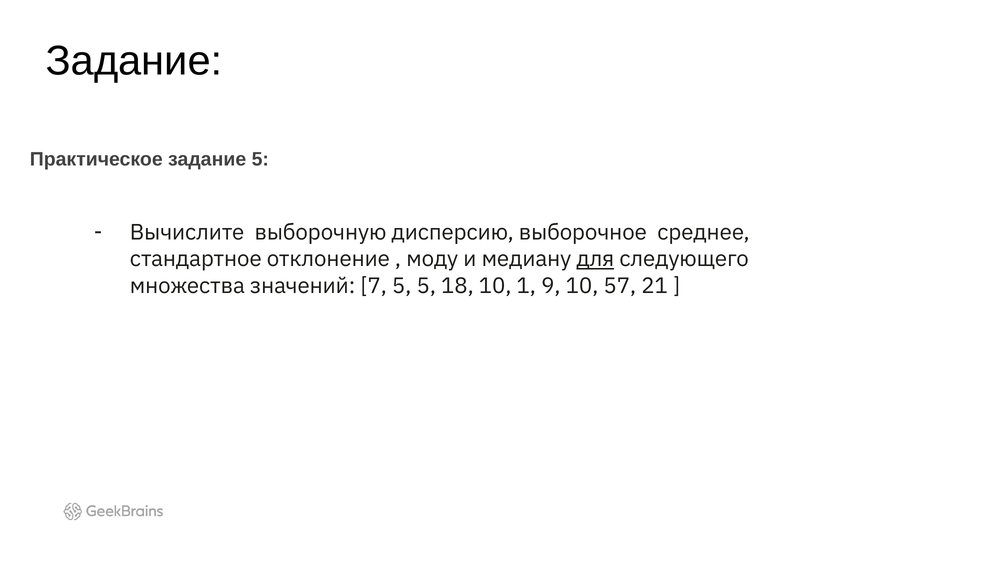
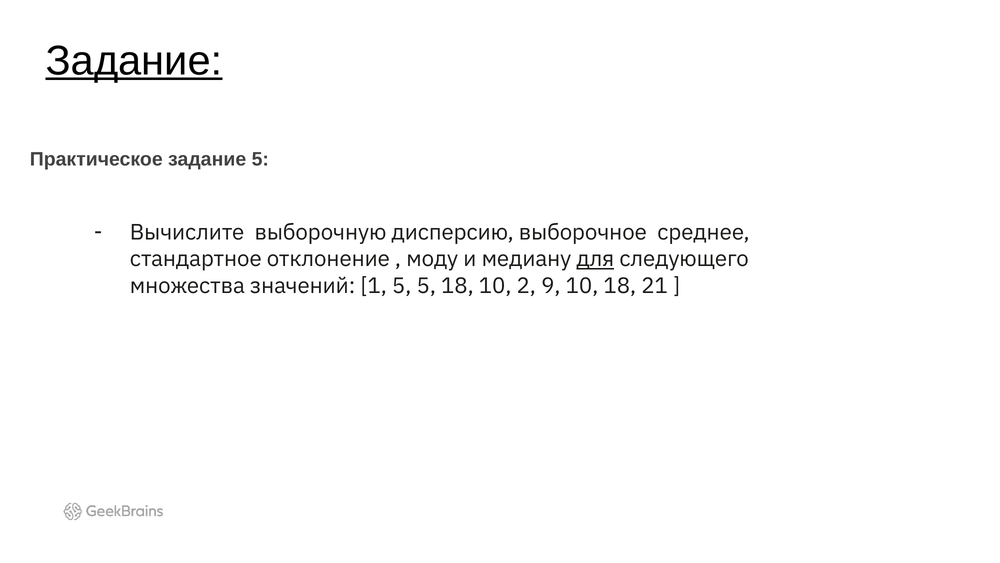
Задание underline: none -> present (134, 61)
7: 7 -> 1 (374, 286)
1: 1 -> 2 (526, 286)
10 57: 57 -> 18 (620, 286)
